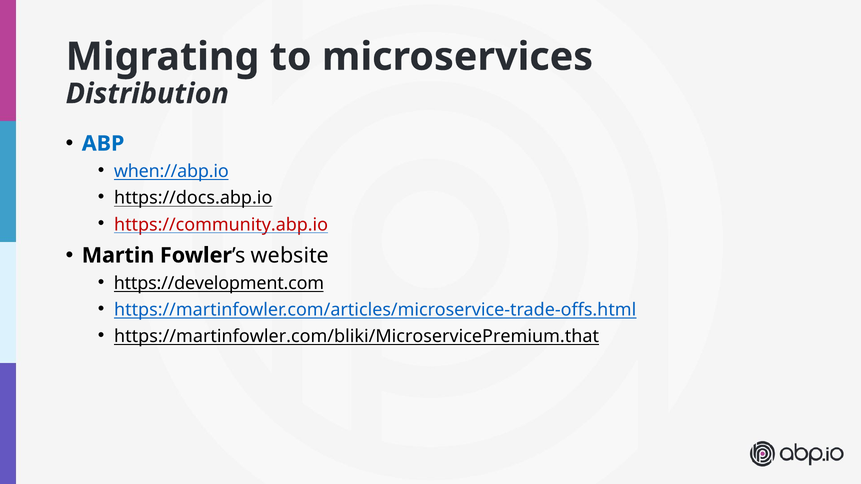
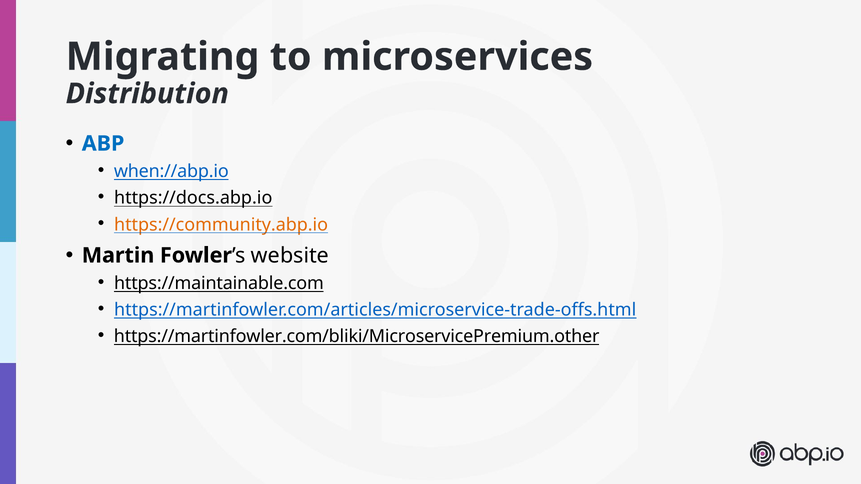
https://community.abp.io colour: red -> orange (221, 225)
https://development.com: https://development.com -> https://maintainable.com (219, 284)
https://martinfowler.com/bliki/MicroservicePremium.that: https://martinfowler.com/bliki/MicroservicePremium.that -> https://martinfowler.com/bliki/MicroservicePremium.other (357, 337)
